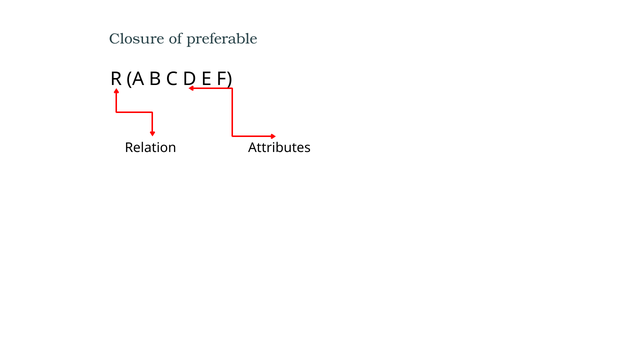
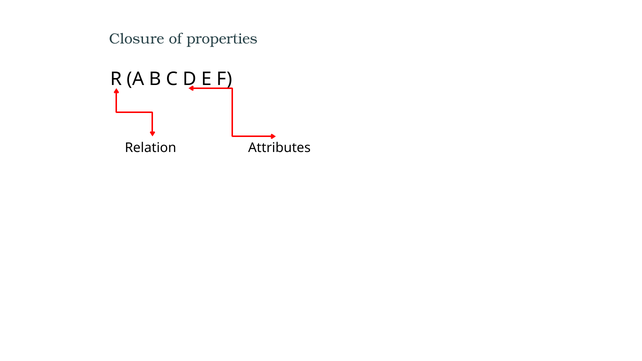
preferable: preferable -> properties (222, 39)
